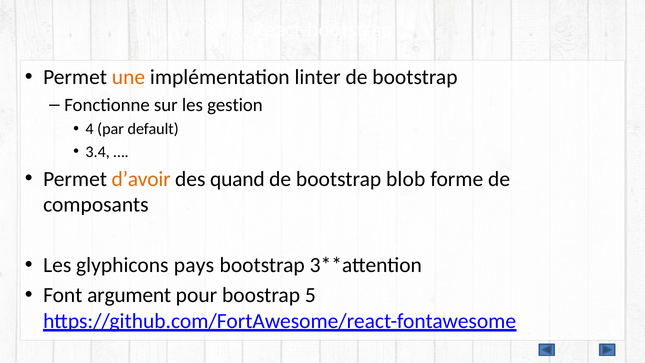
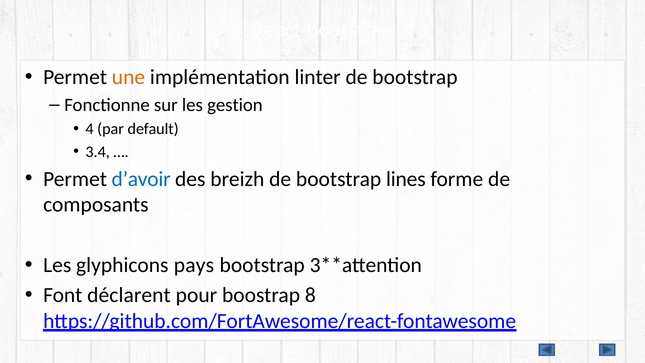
d’avoir colour: orange -> blue (141, 179)
quand: quand -> breizh (237, 179)
blob: blob -> lines (406, 179)
argument: argument -> déclarent (129, 295)
5: 5 -> 8 (310, 295)
